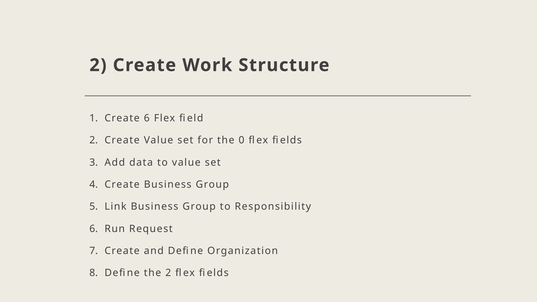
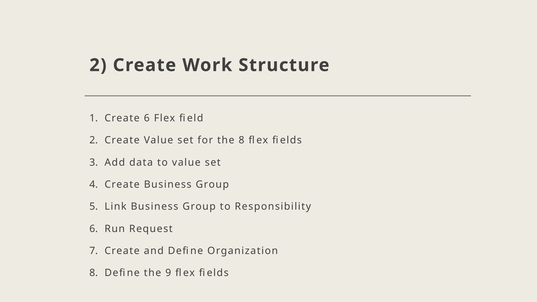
the 0: 0 -> 8 (241, 140)
the 2: 2 -> 9 (168, 273)
